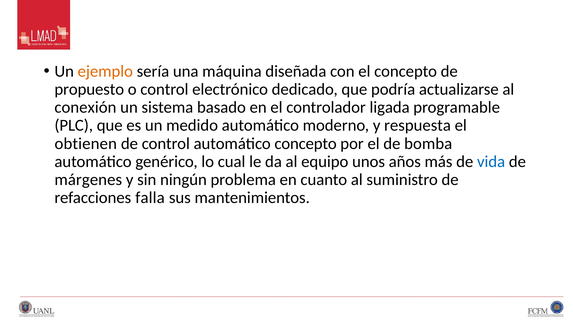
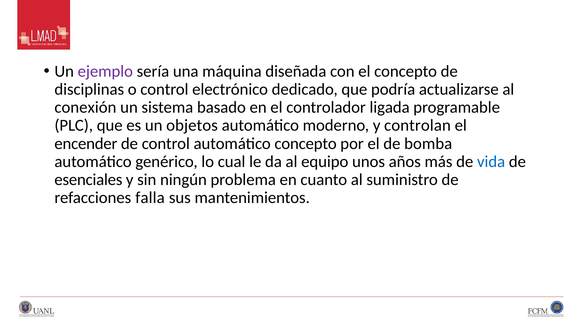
ejemplo colour: orange -> purple (105, 71)
propuesto: propuesto -> disciplinas (89, 89)
medido: medido -> objetos (192, 126)
respuesta: respuesta -> controlan (417, 126)
obtienen: obtienen -> encender (86, 144)
márgenes: márgenes -> esenciales (88, 180)
